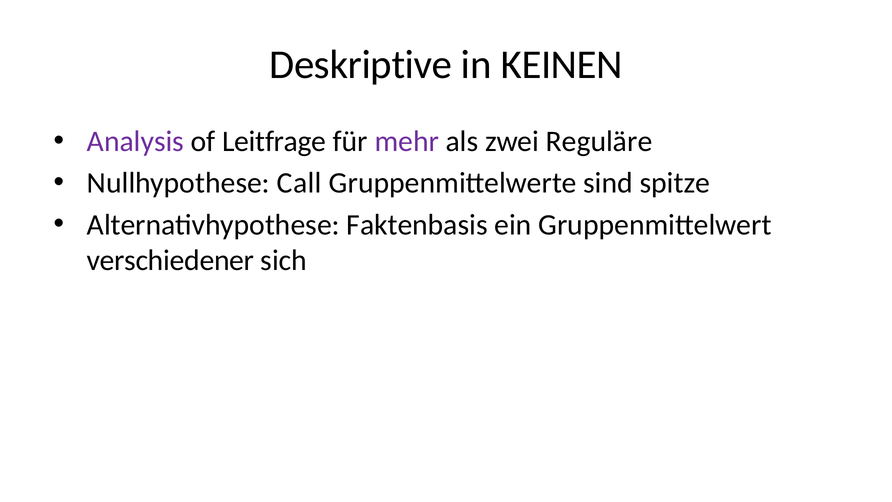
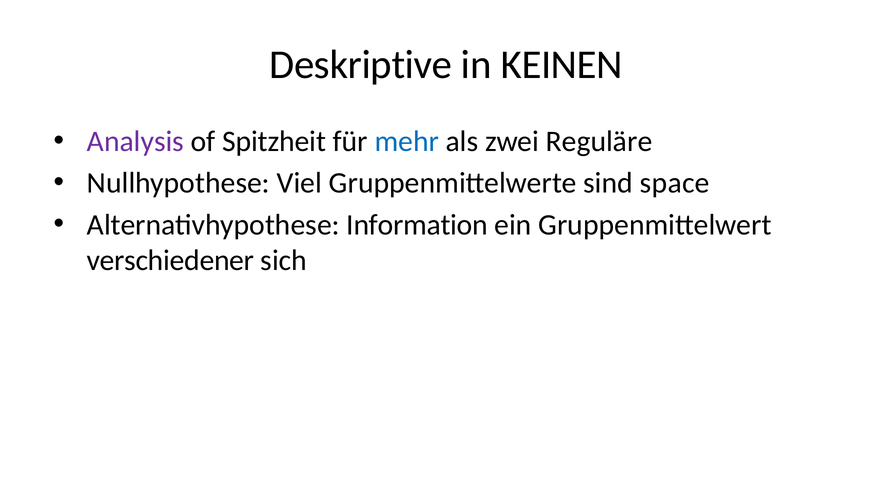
Leitfrage: Leitfrage -> Spitzheit (274, 141)
mehr colour: purple -> blue (407, 141)
Call: Call -> Viel (299, 183)
spitze: spitze -> space (675, 183)
Faktenbasis: Faktenbasis -> Information (417, 225)
